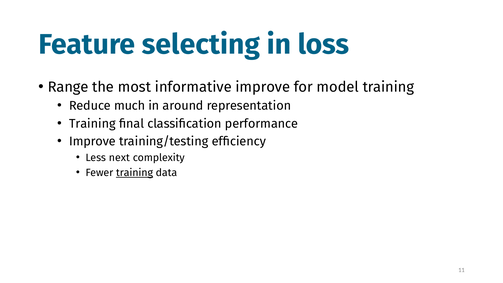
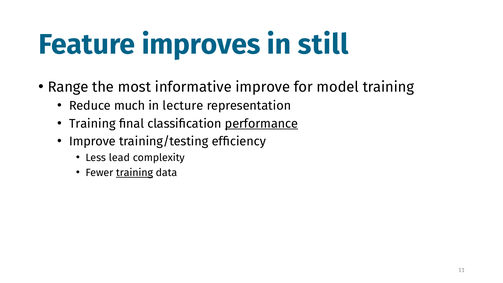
selecting: selecting -> improves (201, 44)
loss: loss -> still (323, 44)
around: around -> lecture (183, 106)
performance underline: none -> present (261, 124)
next: next -> lead (119, 158)
